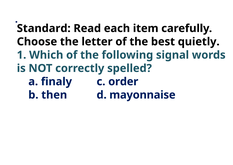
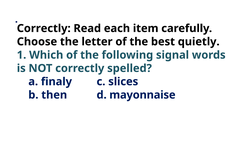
Standard: Standard -> Correctly (44, 28)
order: order -> slices (123, 81)
